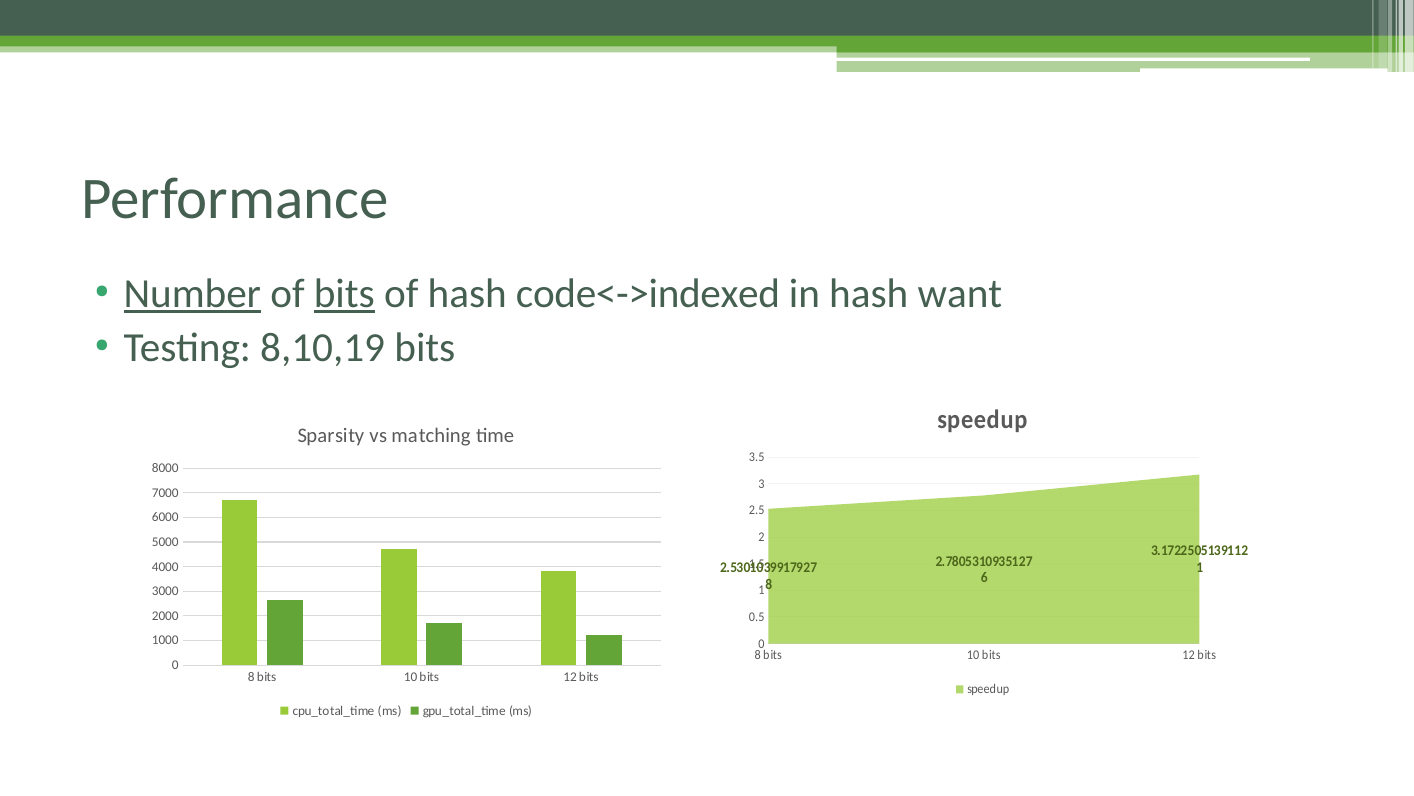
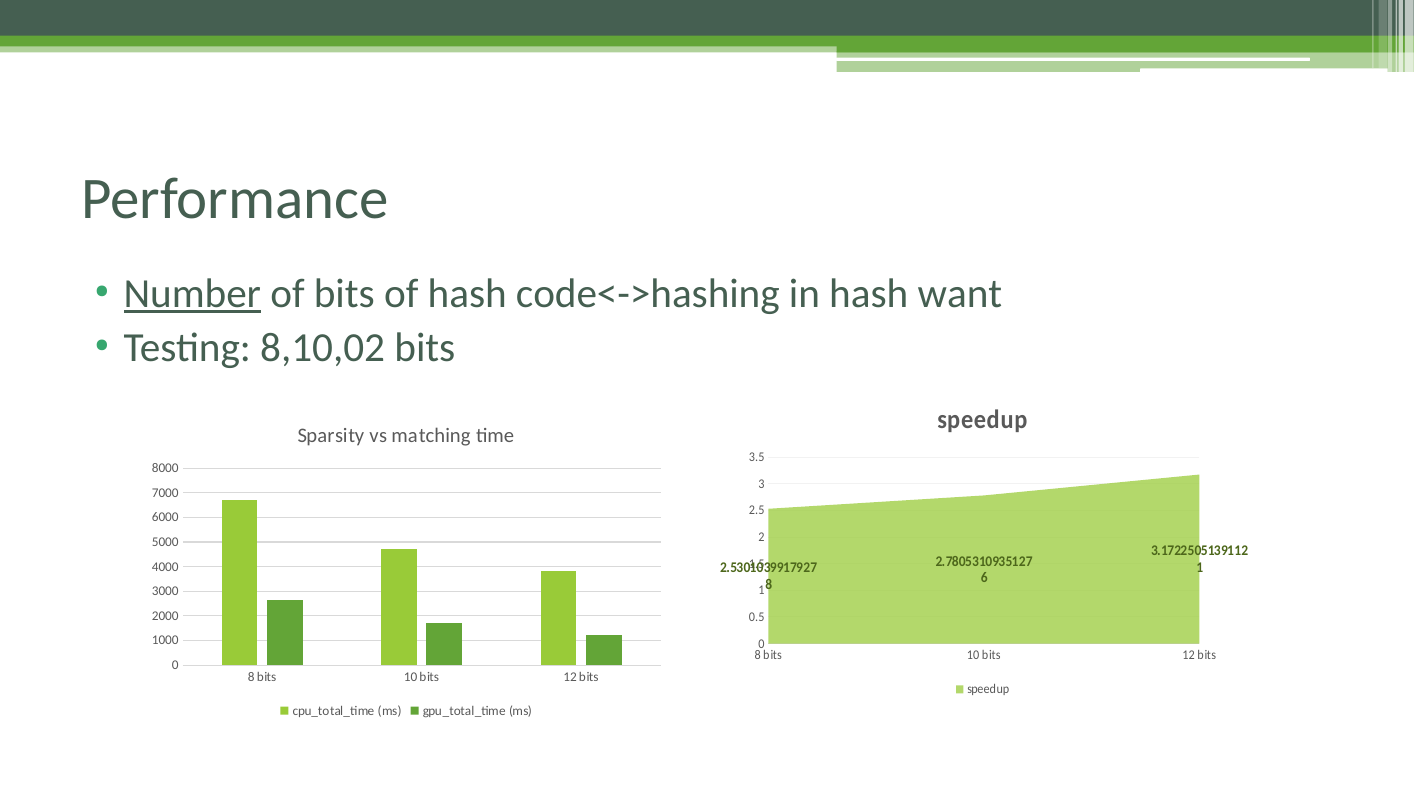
bits underline: present -> none (344, 294)
code<->indexed: code<->indexed -> code<->hashing (648, 294)
8,10,19: 8,10,19 -> 8,10,02 (323, 348)
